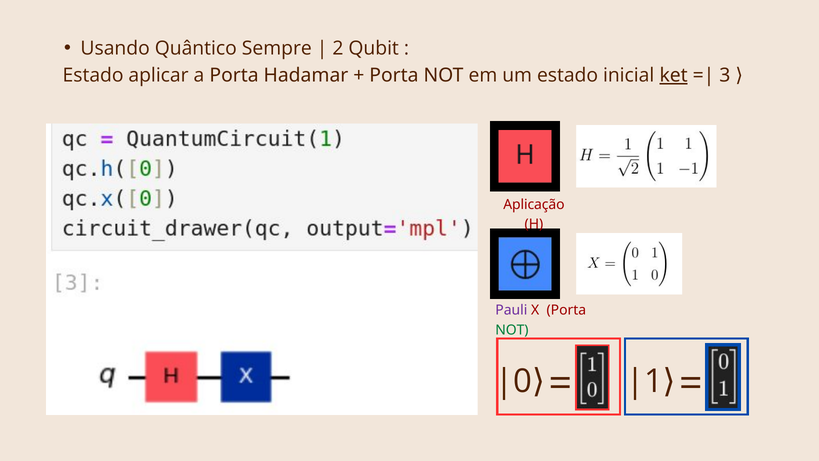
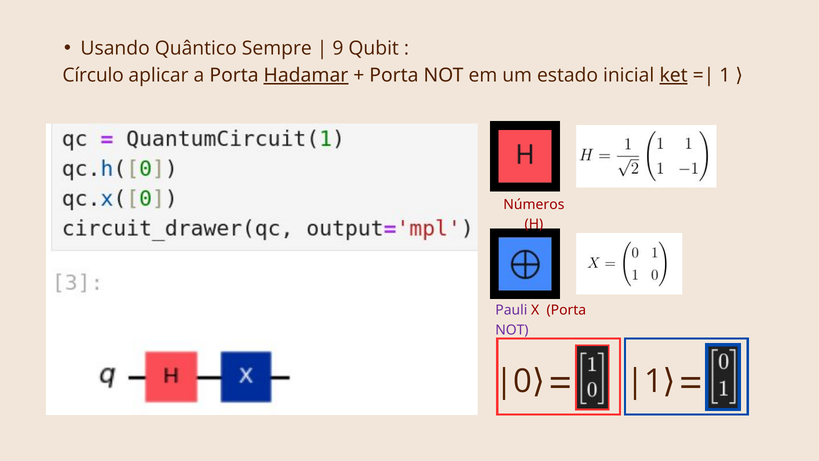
2: 2 -> 9 (338, 48)
Estado: Estado -> Círculo (93, 75)
Hadamar underline: none -> present (306, 75)
3: 3 -> 1 (725, 75)
Aplicação: Aplicação -> Números (534, 204)
NOT colour: green -> purple (512, 330)
